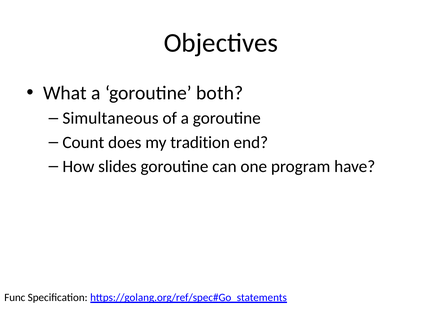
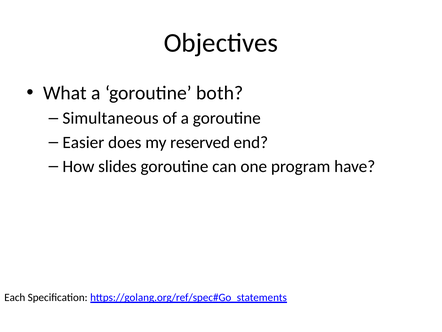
Count: Count -> Easier (83, 142)
tradition: tradition -> reserved (200, 142)
Func: Func -> Each (15, 297)
